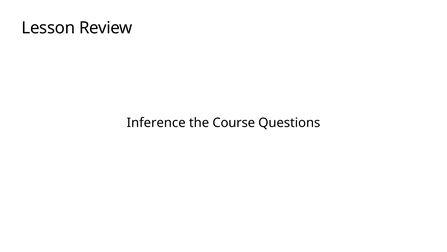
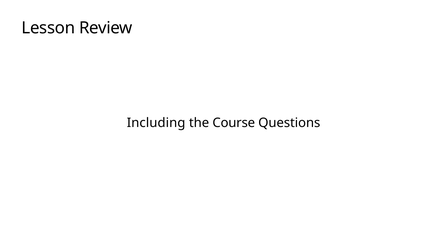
Inference: Inference -> Including (156, 123)
